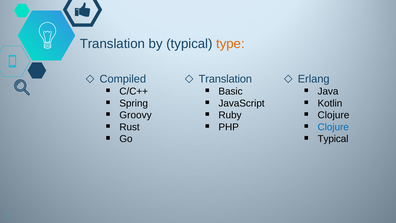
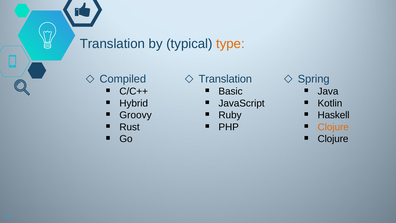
Erlang: Erlang -> Spring (314, 79)
Spring: Spring -> Hybrid (134, 103)
Clojure: Clojure -> Haskell (334, 115)
Clojure colour: blue -> orange (333, 127)
Typical: Typical -> Clojure (333, 139)
